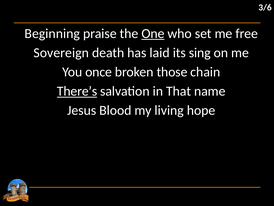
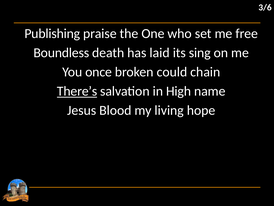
Beginning: Beginning -> Publishing (52, 33)
One underline: present -> none (153, 33)
Sovereign: Sovereign -> Boundless (61, 53)
those: those -> could (172, 72)
That: That -> High (179, 91)
